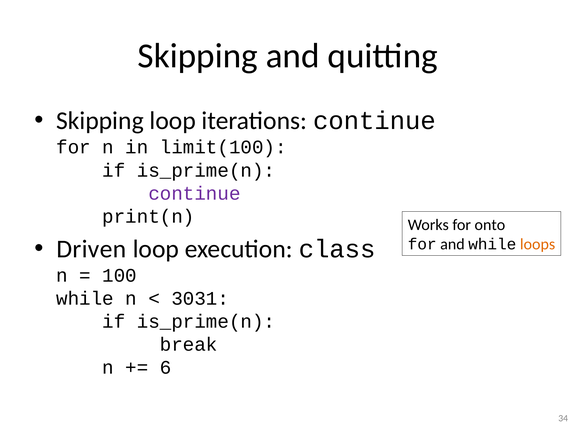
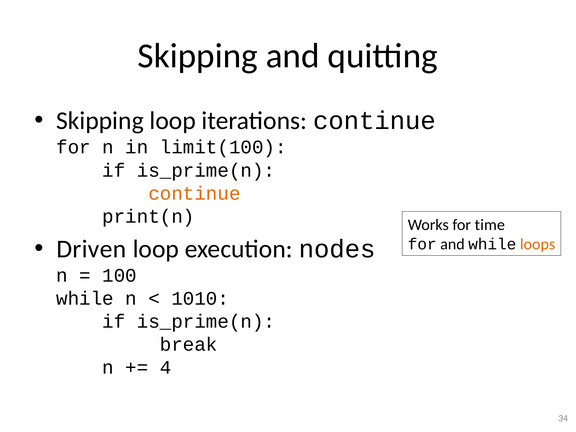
continue colour: purple -> orange (194, 193)
onto: onto -> time (490, 225)
class: class -> nodes (337, 249)
3031: 3031 -> 1010 (200, 298)
6: 6 -> 4 (166, 367)
